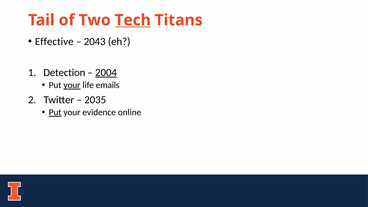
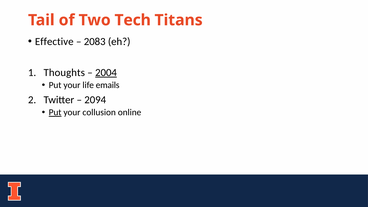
Tech underline: present -> none (133, 20)
2043: 2043 -> 2083 (95, 42)
Detection: Detection -> Thoughts (64, 72)
your underline: present -> none (72, 85)
2035: 2035 -> 2094 (95, 100)
evidence: evidence -> collusion (99, 112)
